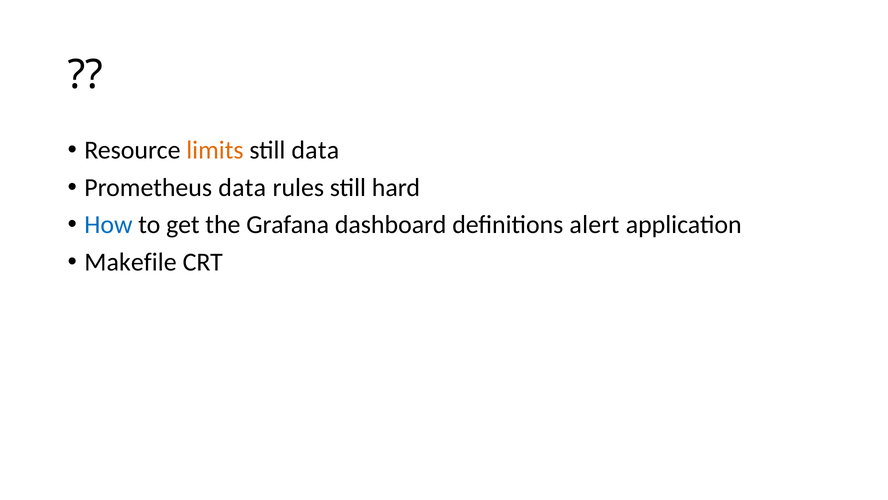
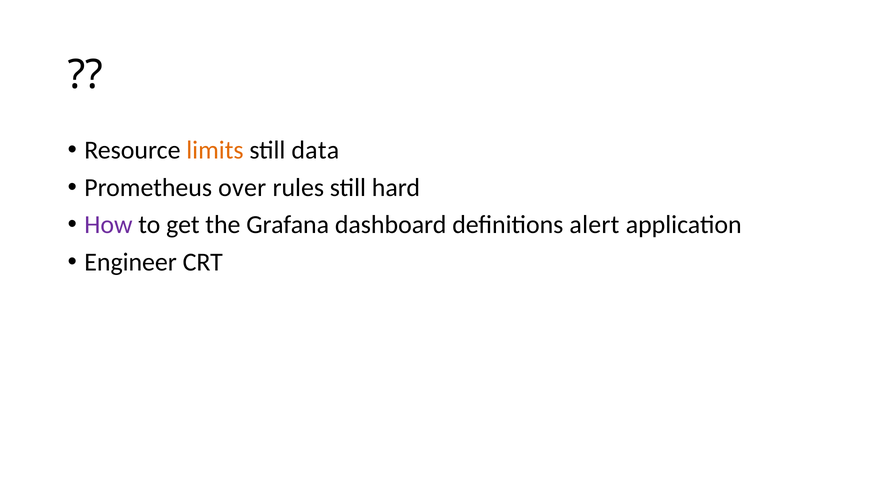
Prometheus data: data -> over (242, 187)
How colour: blue -> purple (108, 225)
Makefile: Makefile -> Engineer (131, 262)
